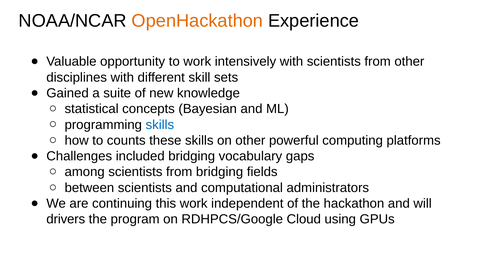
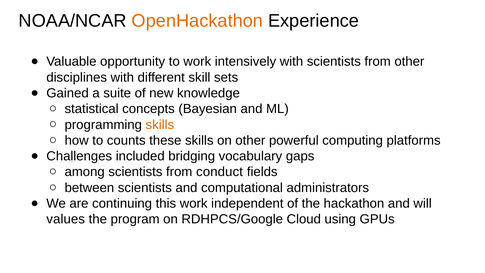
skills colour: blue -> orange (160, 125)
from bridging: bridging -> conduct (220, 172)
drivers: drivers -> values (66, 219)
